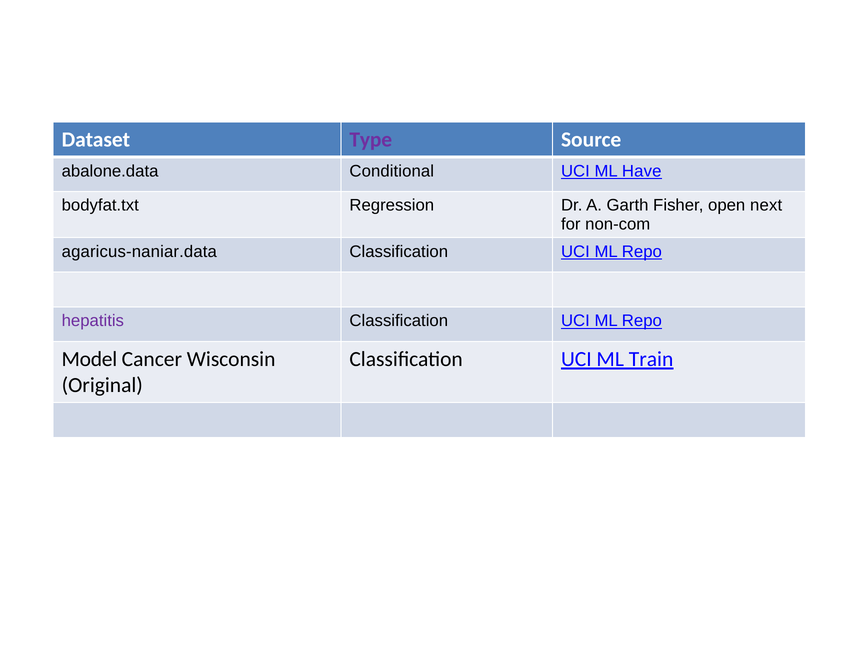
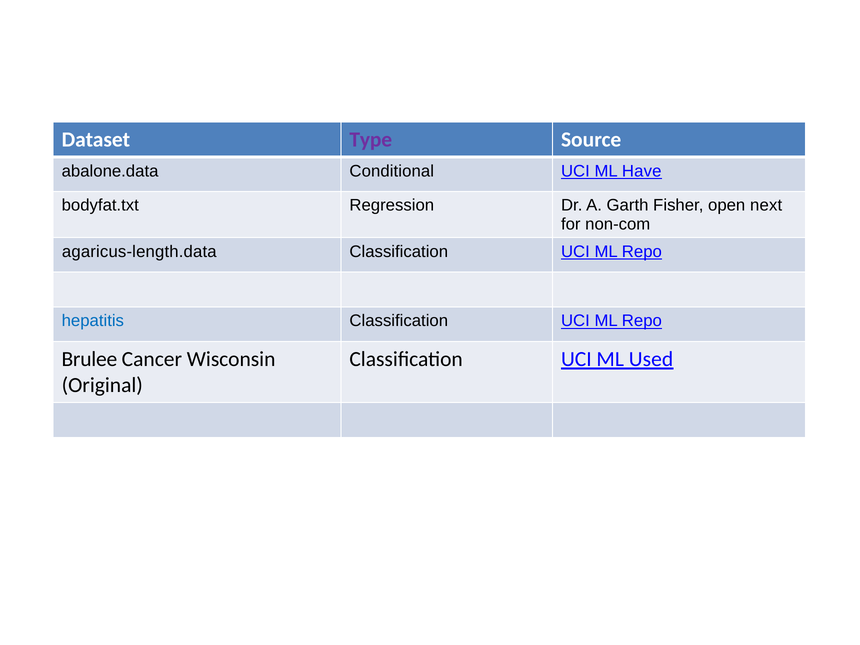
agaricus-naniar.data: agaricus-naniar.data -> agaricus-length.data (139, 252)
hepatitis colour: purple -> blue (93, 321)
Model: Model -> Brulee (89, 359)
Train: Train -> Used (651, 359)
